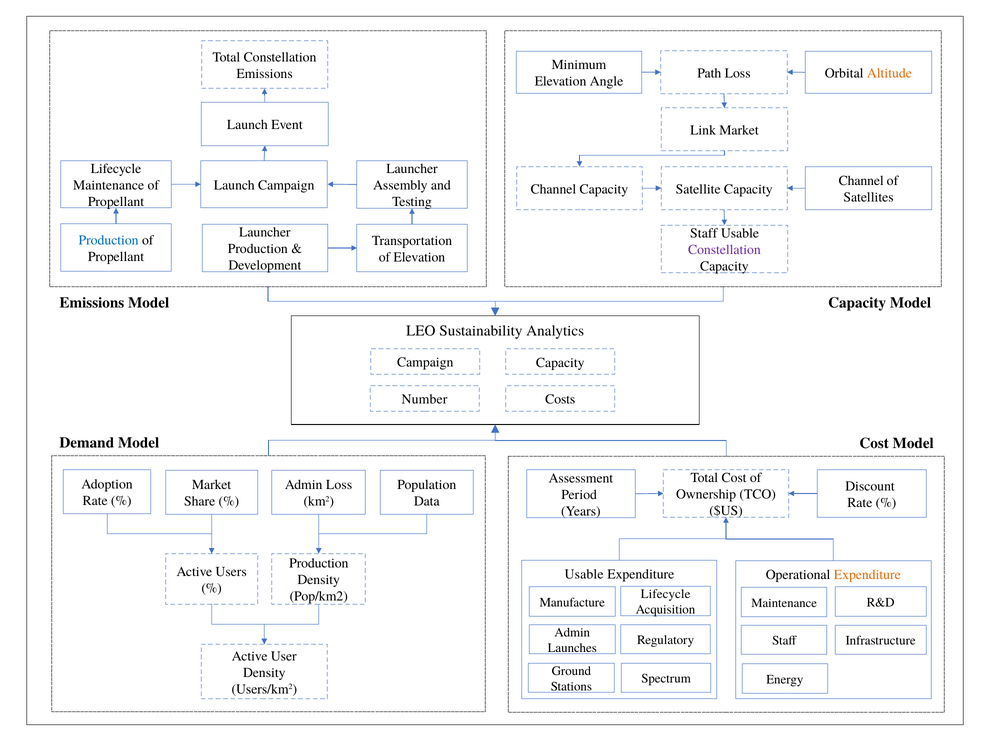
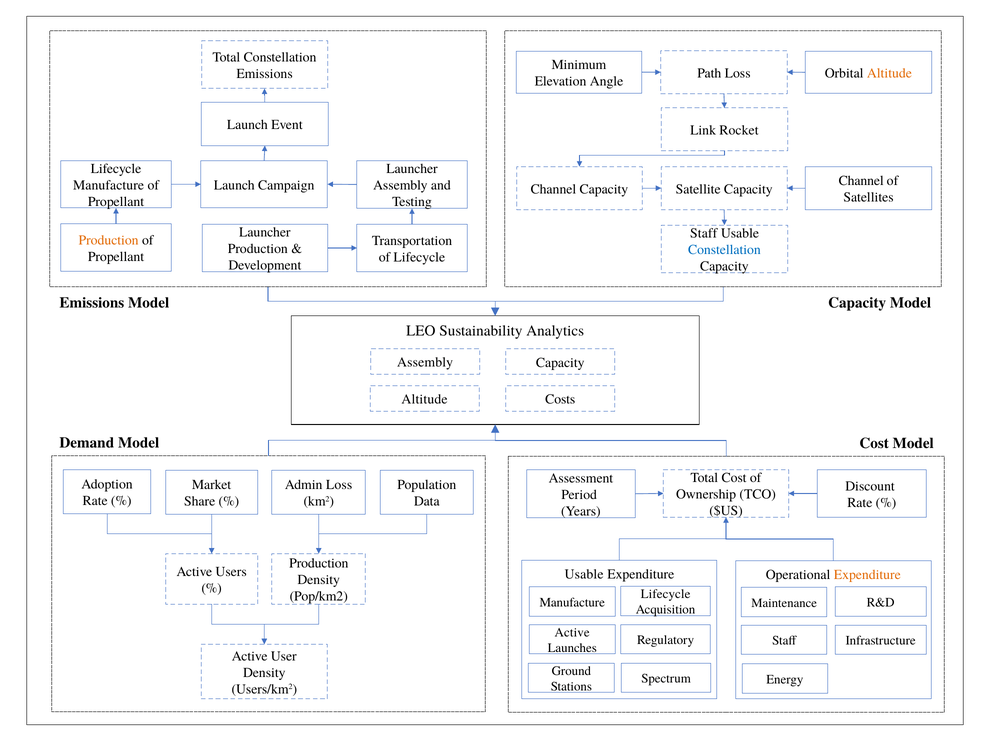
Link Market: Market -> Rocket (739, 130)
Maintenance: Maintenance -> Manufacture (109, 185)
Production colour: blue -> orange (109, 240)
Constellation colour: purple -> blue (724, 250)
of Elevation: Elevation -> Lifecycle (419, 257)
Campaign: Campaign -> Assembly (425, 363)
Number: Number -> Altitude (425, 400)
Admin: Admin -> Active (572, 633)
